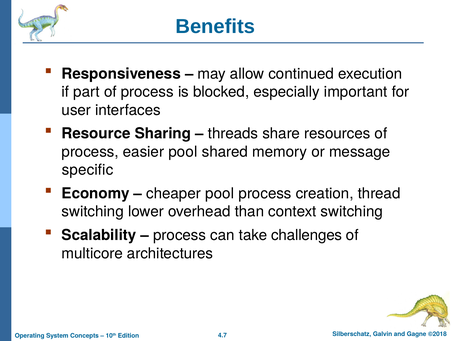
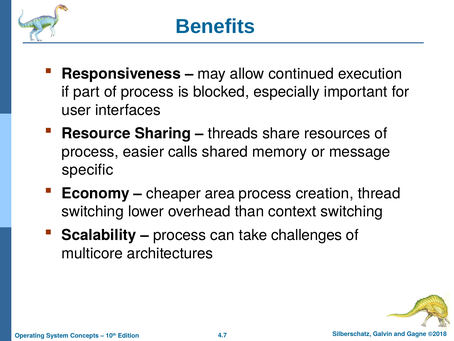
easier pool: pool -> calls (183, 152)
cheaper pool: pool -> area (220, 193)
